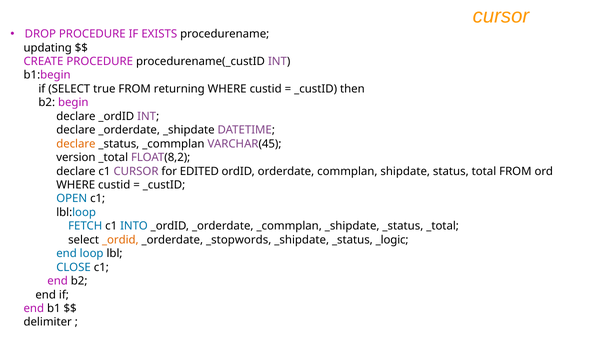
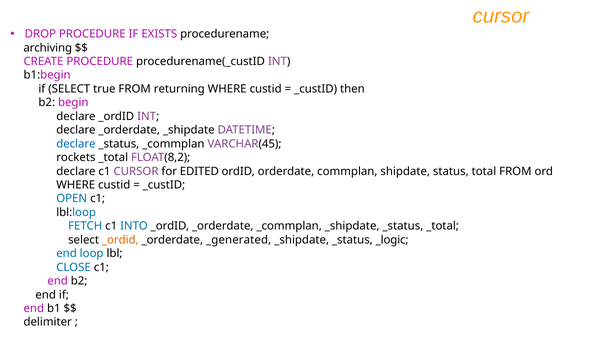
updating: updating -> archiving (48, 48)
declare colour: orange -> blue (76, 144)
version: version -> rockets (76, 158)
_stopwords: _stopwords -> _generated (239, 240)
